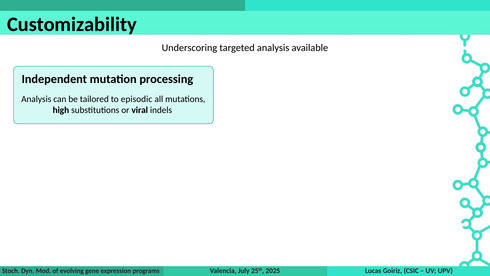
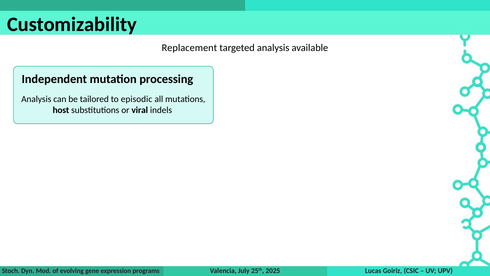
Underscoring: Underscoring -> Replacement (189, 48)
high: high -> host (61, 110)
